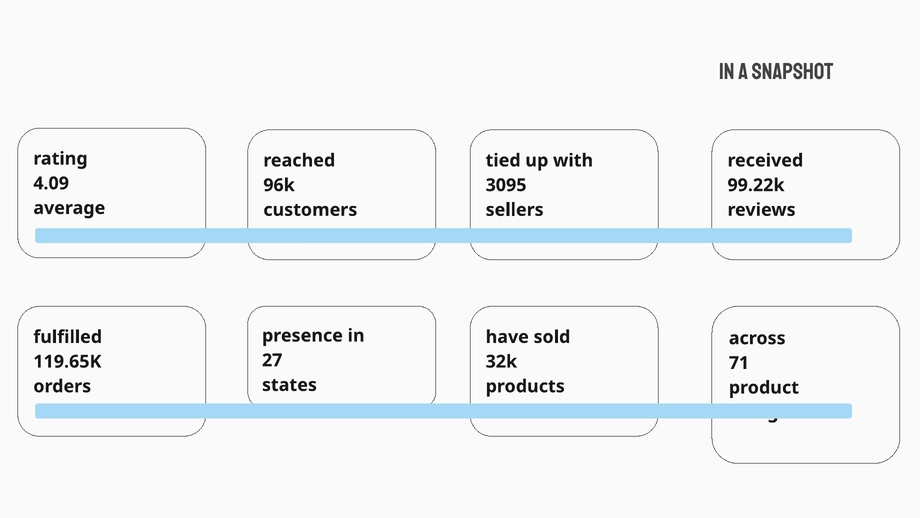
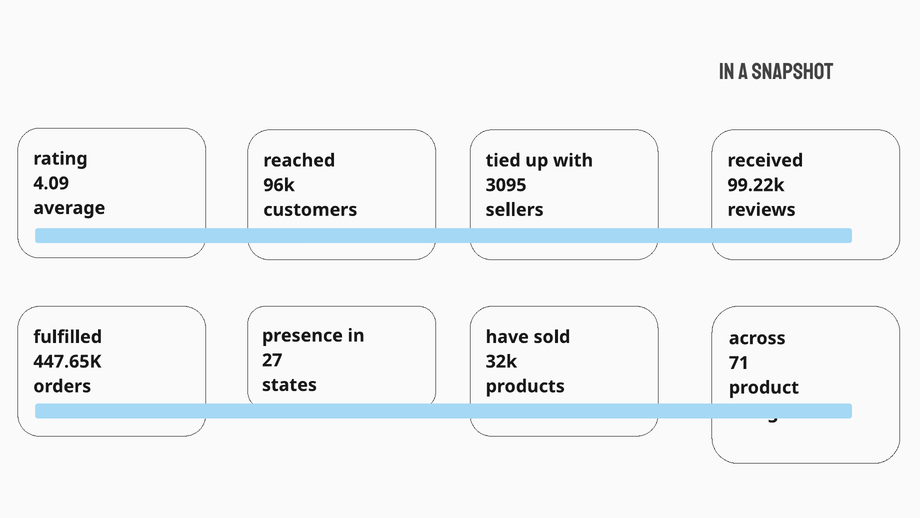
119.65K: 119.65K -> 447.65K (67, 361)
